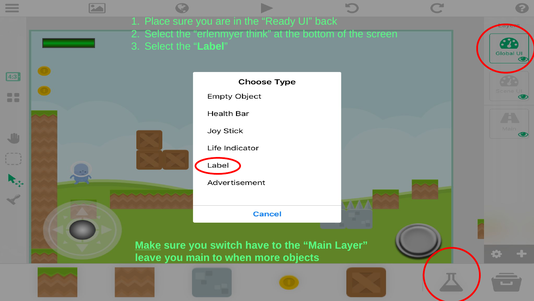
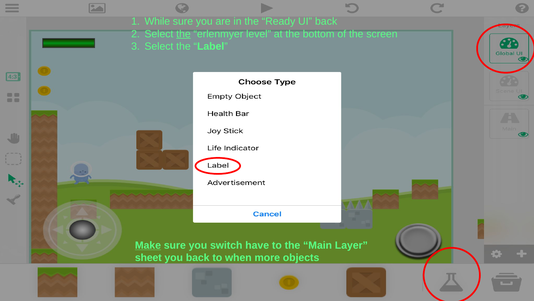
Place: Place -> While (157, 21)
the underline: none -> present (183, 34)
think: think -> level (259, 34)
leave: leave -> sheet (148, 257)
you main: main -> back (198, 257)
